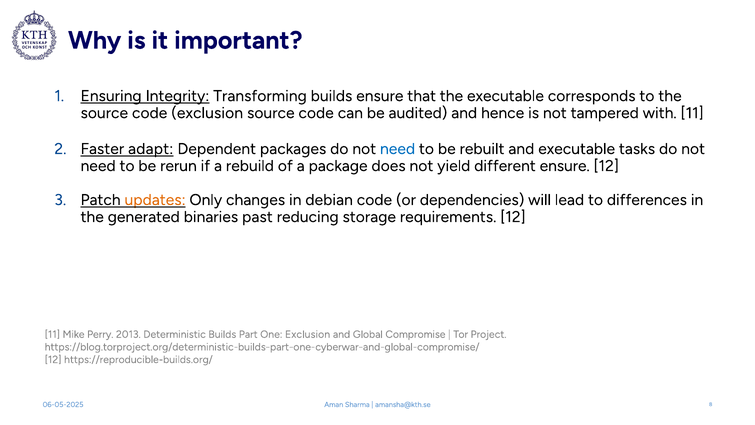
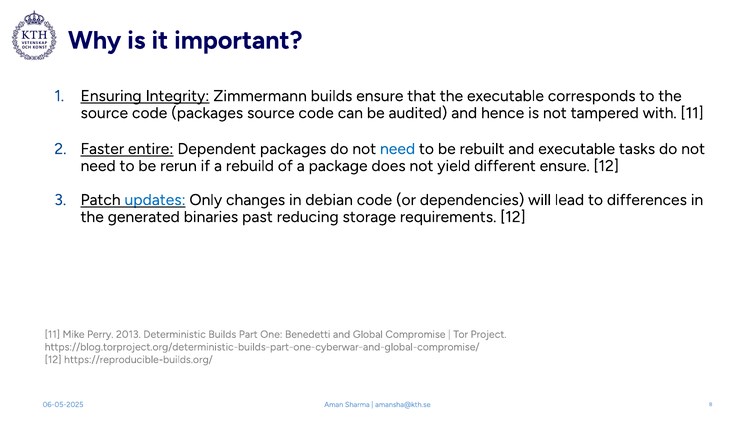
Transforming: Transforming -> Zimmermann (260, 96)
code exclusion: exclusion -> packages (207, 113)
adapt: adapt -> entire (151, 149)
updates colour: orange -> blue (155, 200)
One Exclusion: Exclusion -> Benedetti (308, 334)
